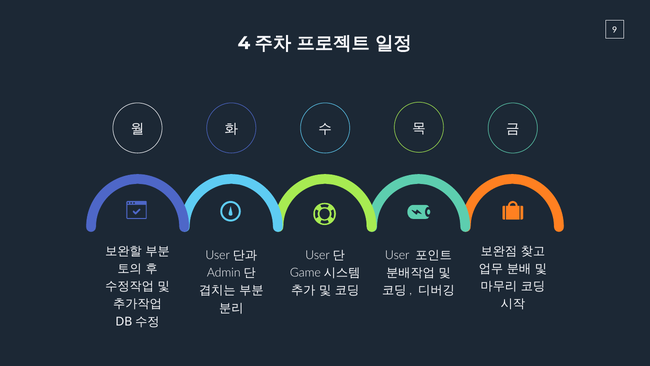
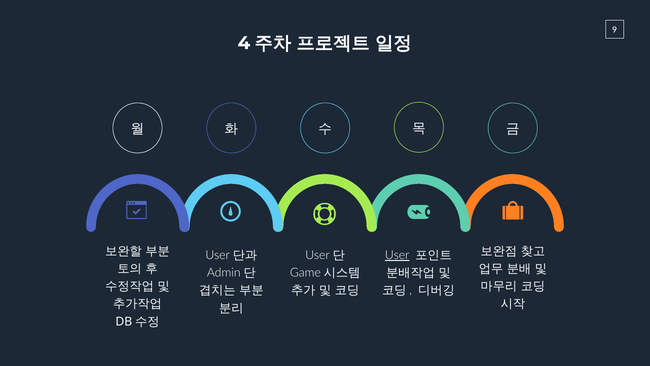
User underline: none -> present (397, 255)
